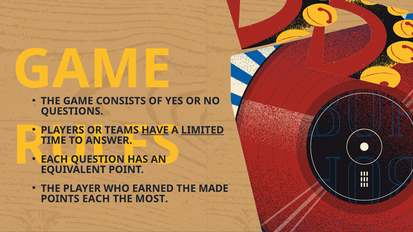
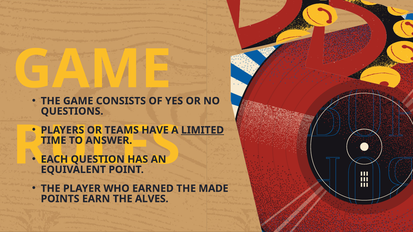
HAVE underline: present -> none (155, 130)
POINTS EACH: EACH -> EARN (96, 199)
MOST: MOST -> ALVES (152, 199)
